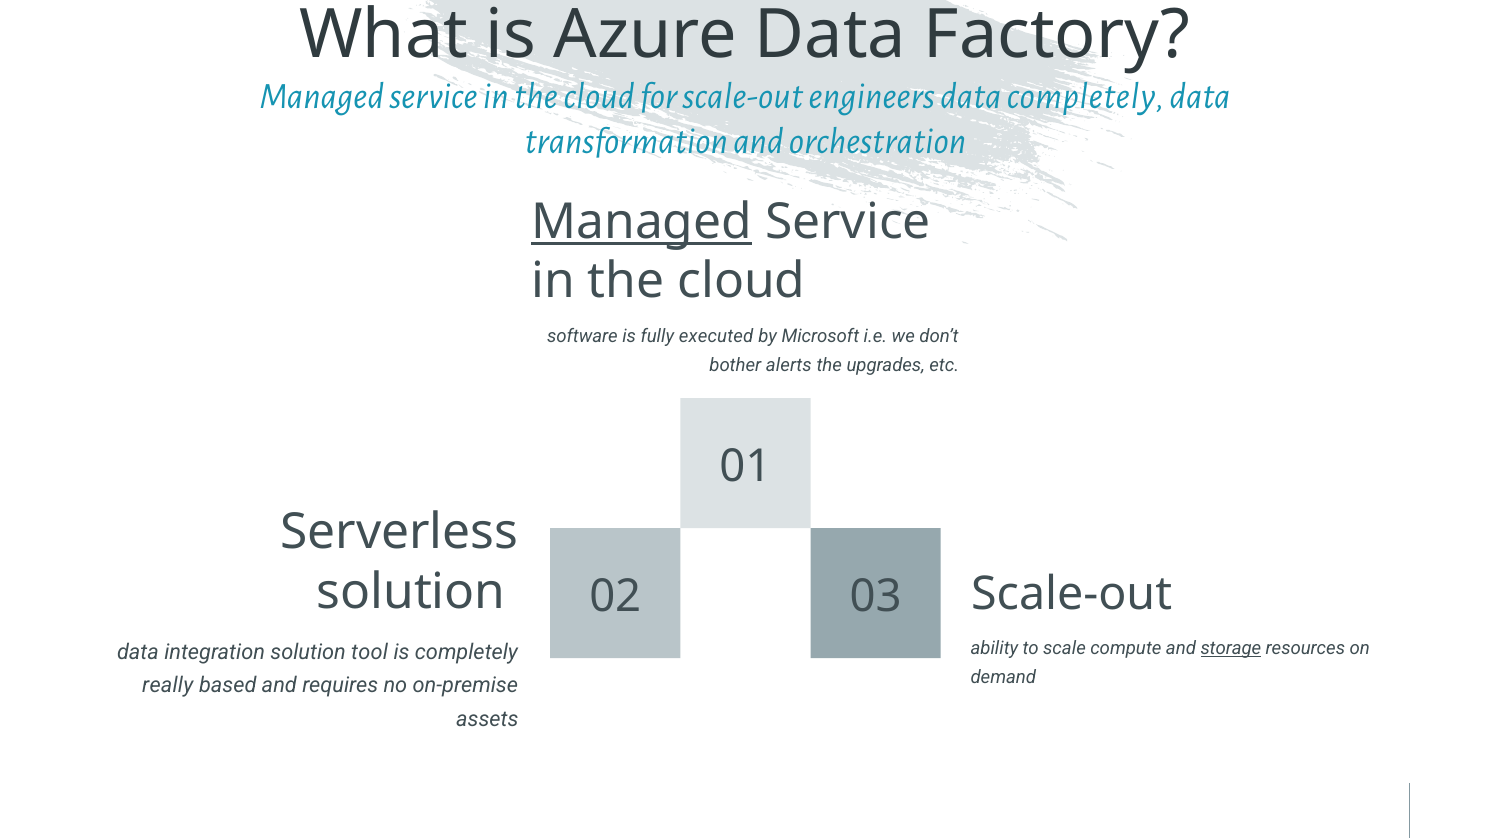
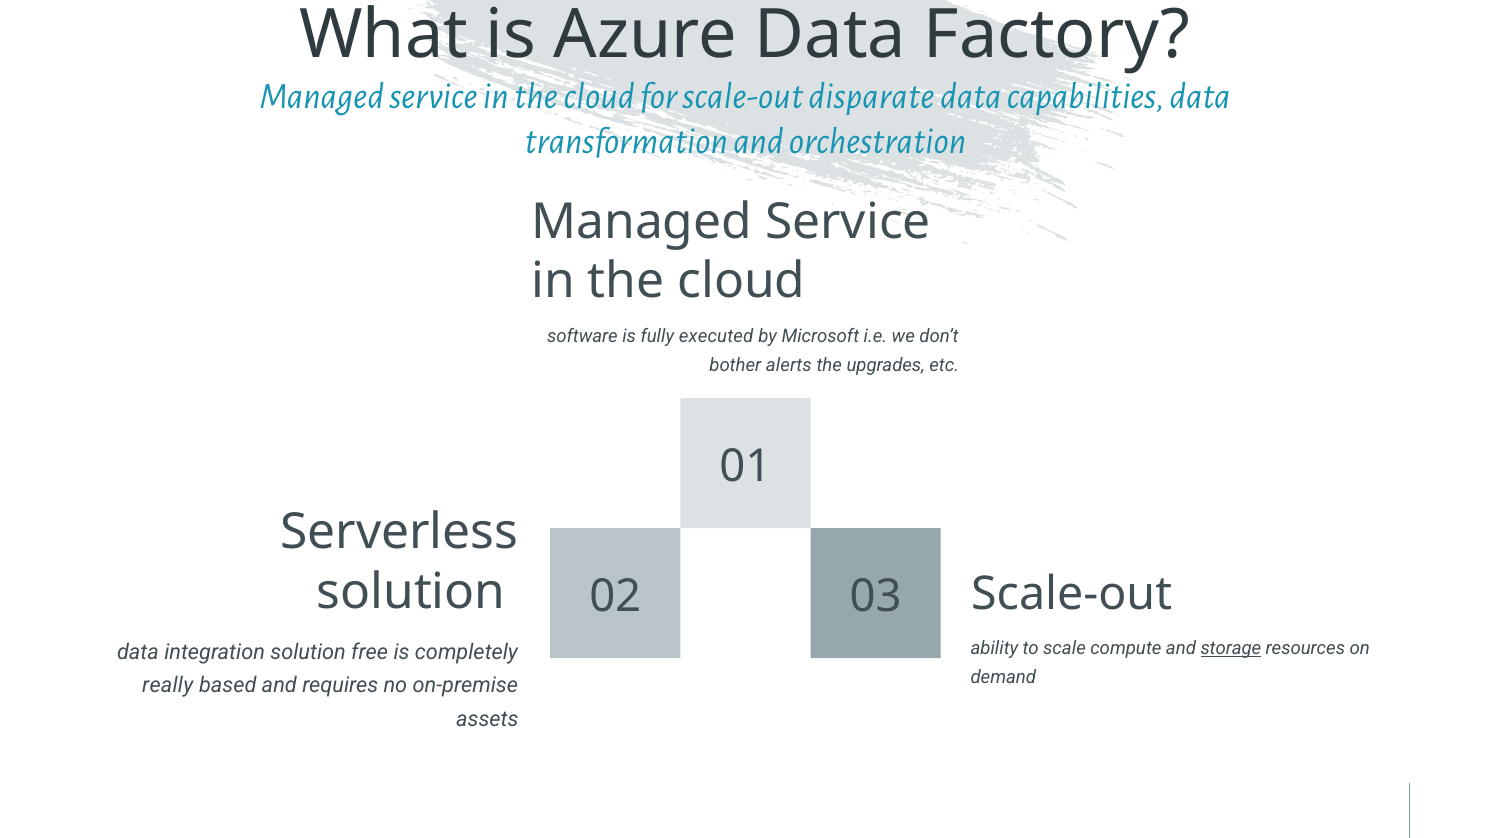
engineers: engineers -> disparate (872, 97)
data completely: completely -> capabilities (1086, 97)
Managed underline: present -> none (642, 222)
tool: tool -> free (370, 652)
